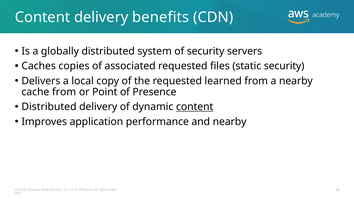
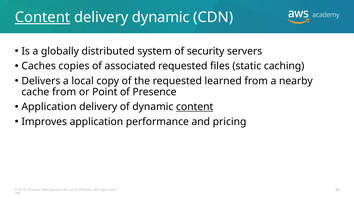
Content underline: none -> present (43, 17)
delivery benefits: benefits -> dynamic (161, 17)
static security: security -> caching (284, 66)
Distributed: Distributed -> Application (49, 107)
and nearby: nearby -> pricing (230, 122)
